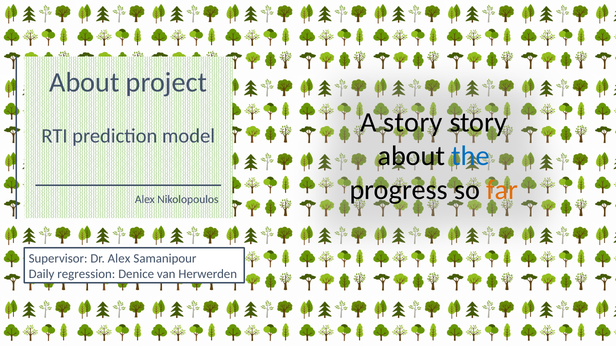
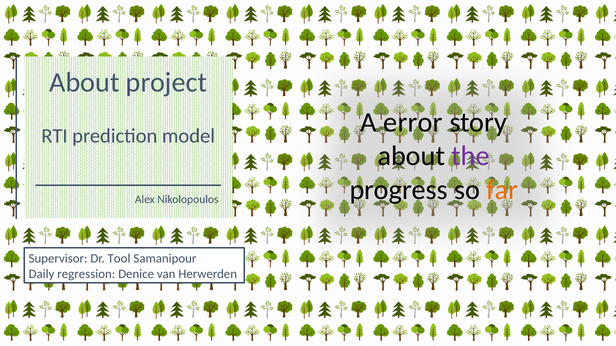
A story: story -> error (413, 122)
the colour: blue -> purple (471, 156)
Dr Alex: Alex -> Tool (119, 259)
